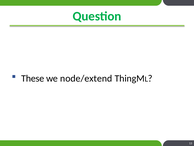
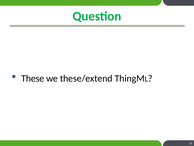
node/extend: node/extend -> these/extend (86, 78)
